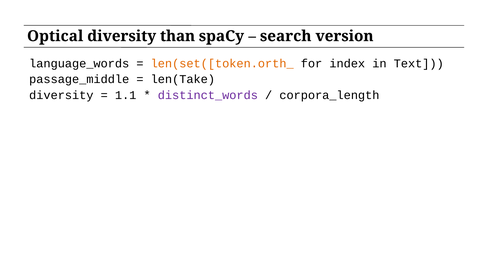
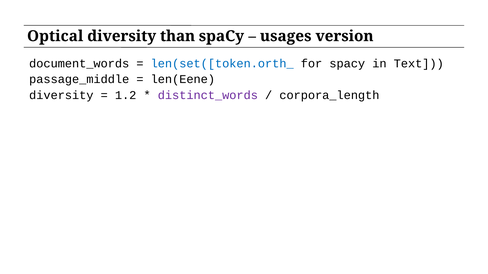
search: search -> usages (286, 36)
language_words: language_words -> document_words (79, 63)
len(set([token.orth_ colour: orange -> blue (222, 63)
for index: index -> spacy (347, 63)
len(Take: len(Take -> len(Eene (183, 79)
1.1: 1.1 -> 1.2 (126, 95)
